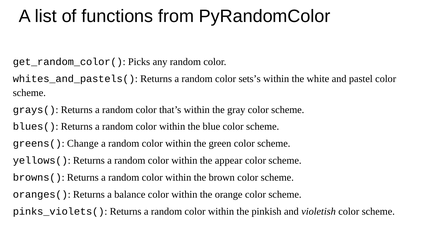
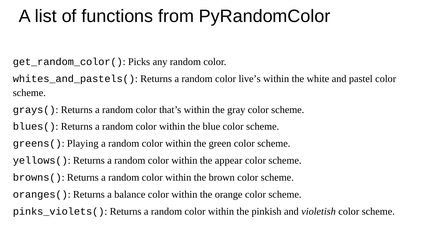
sets’s: sets’s -> live’s (250, 79)
Change: Change -> Playing (83, 144)
